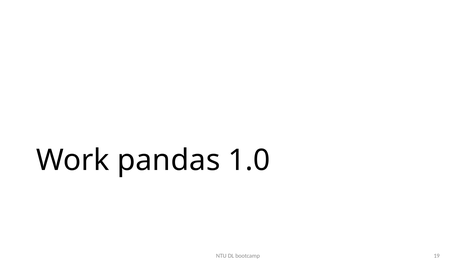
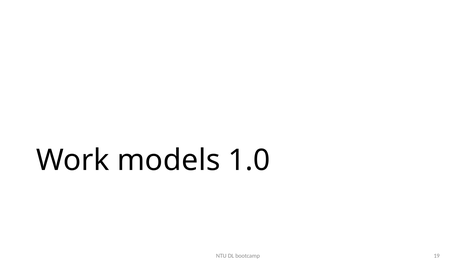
pandas: pandas -> models (169, 160)
